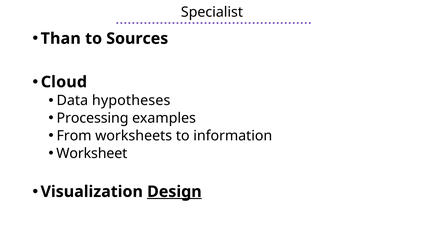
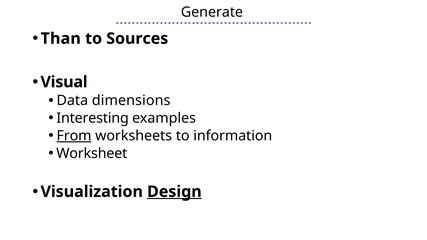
Specialist: Specialist -> Generate (212, 12)
Cloud: Cloud -> Visual (64, 82)
hypotheses: hypotheses -> dimensions (131, 101)
Processing: Processing -> Interesting (93, 118)
From underline: none -> present (74, 136)
